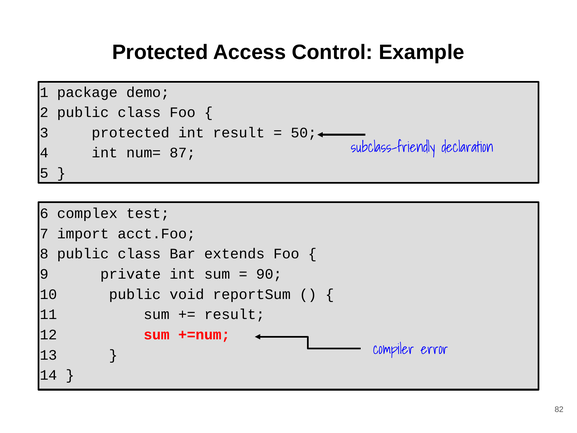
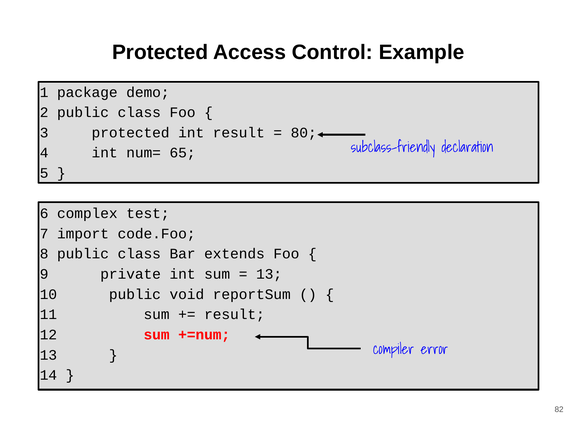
50: 50 -> 80 (304, 133)
87: 87 -> 65 (183, 153)
acct.Foo: acct.Foo -> code.Foo (157, 234)
90: 90 -> 13 (269, 274)
